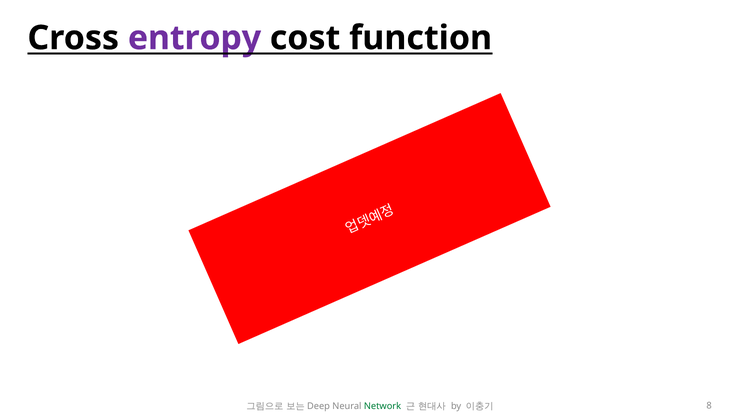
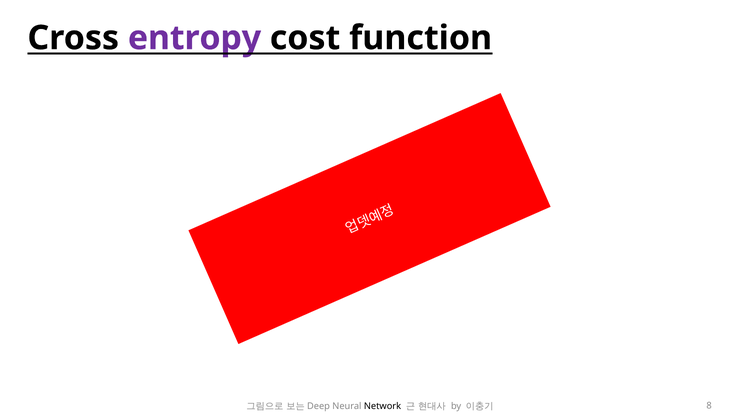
Network colour: green -> black (383, 406)
